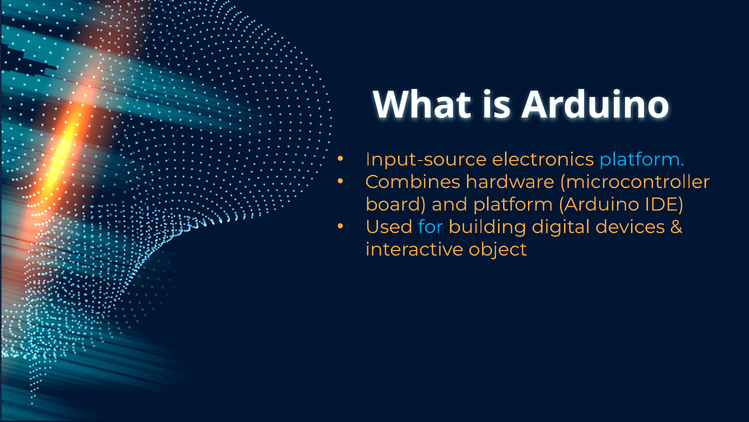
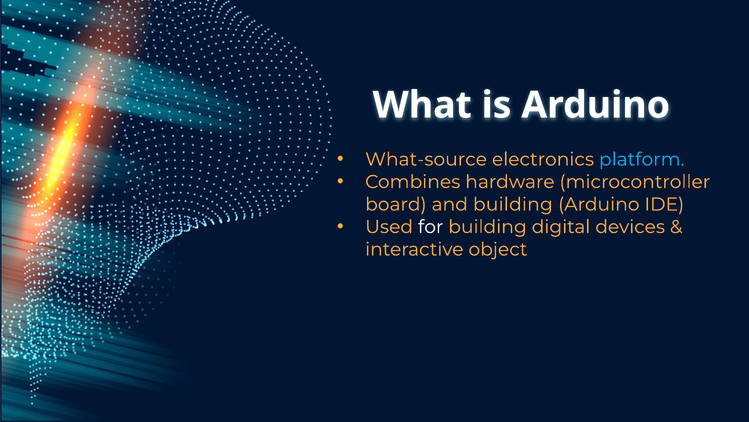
Input-source: Input-source -> What-source (426, 159)
and platform: platform -> building (513, 204)
for colour: light blue -> white (431, 227)
